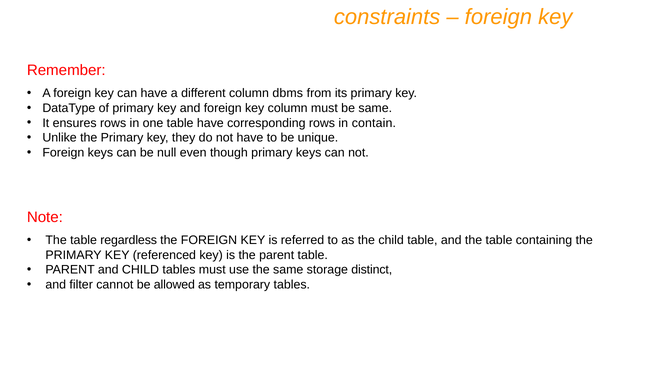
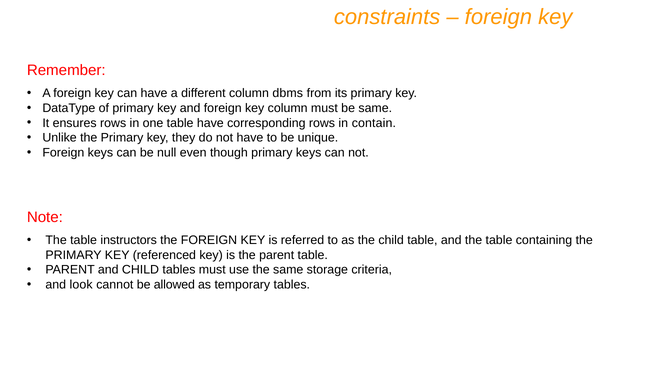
regardless: regardless -> instructors (129, 240)
distinct: distinct -> criteria (372, 270)
filter: filter -> look (81, 285)
